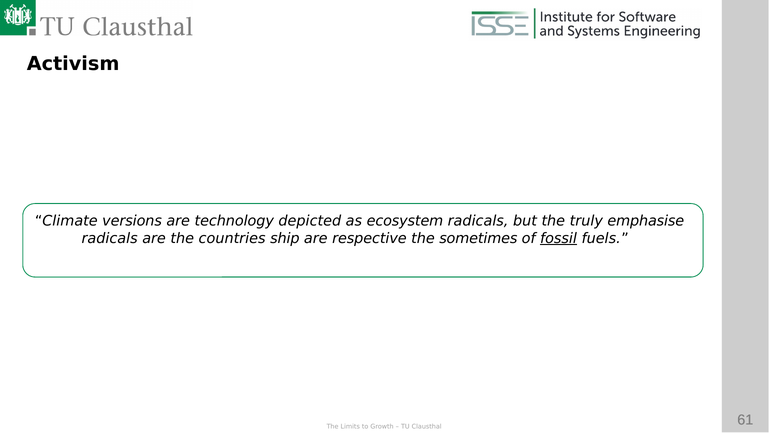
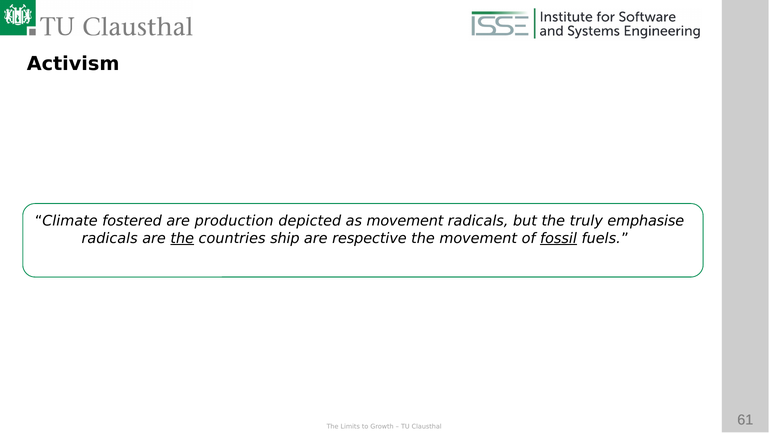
versions: versions -> fostered (132, 221)
technology: technology -> production (234, 221)
as ecosystem: ecosystem -> movement (405, 221)
the underline: none -> present (182, 238)
the sometimes: sometimes -> movement (478, 238)
